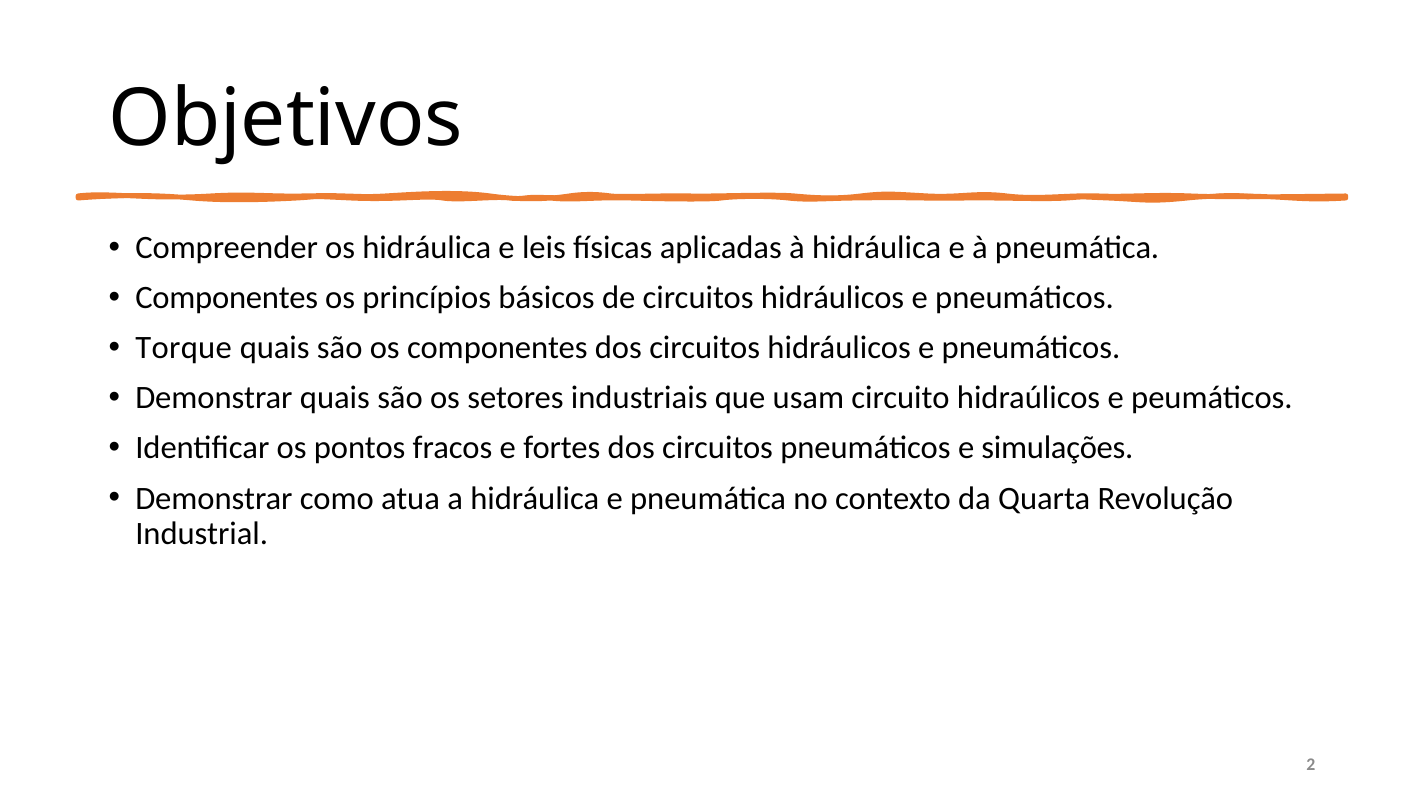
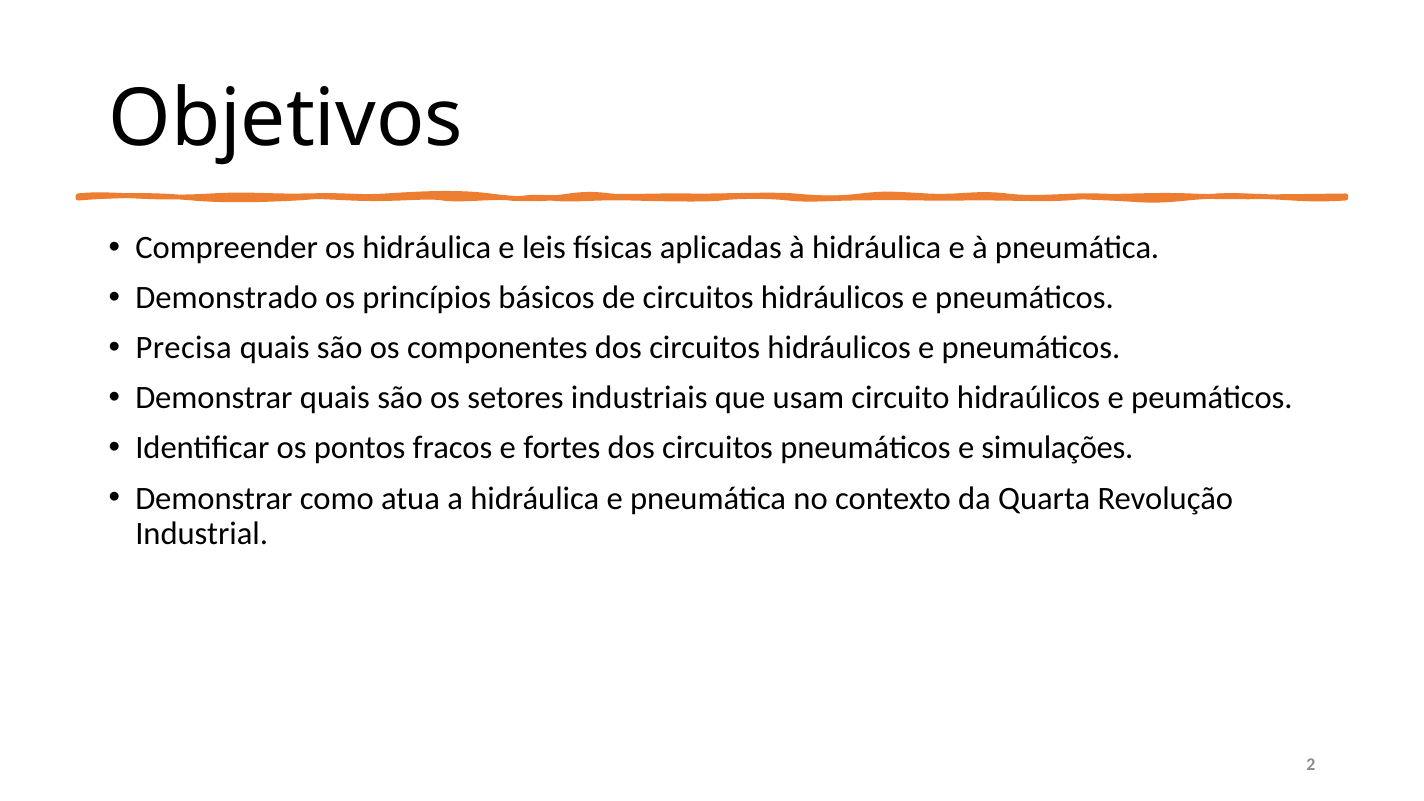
Componentes: Componentes -> Demonstrado (227, 298)
Torque: Torque -> Precisa (184, 348)
